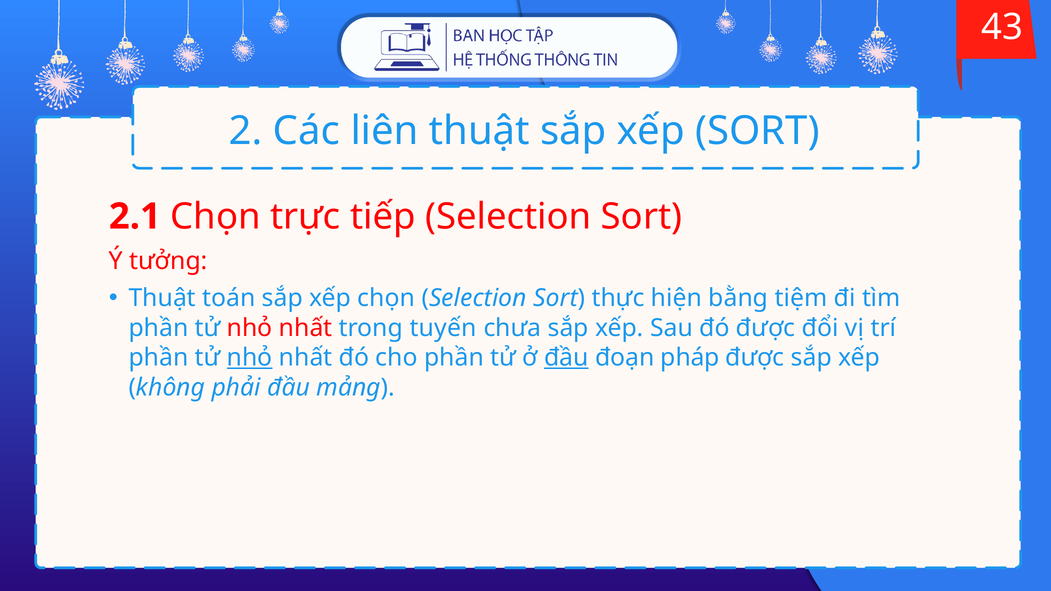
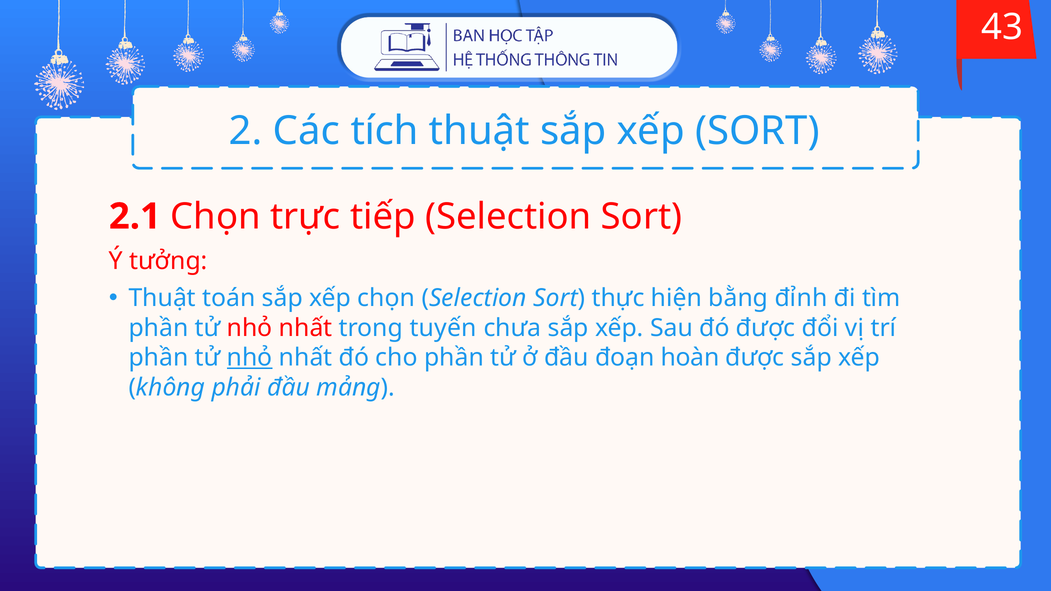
liên: liên -> tích (385, 131)
tiệm: tiệm -> đỉnh (801, 298)
đầu underline: present -> none (566, 358)
pháp: pháp -> hoàn (690, 358)
